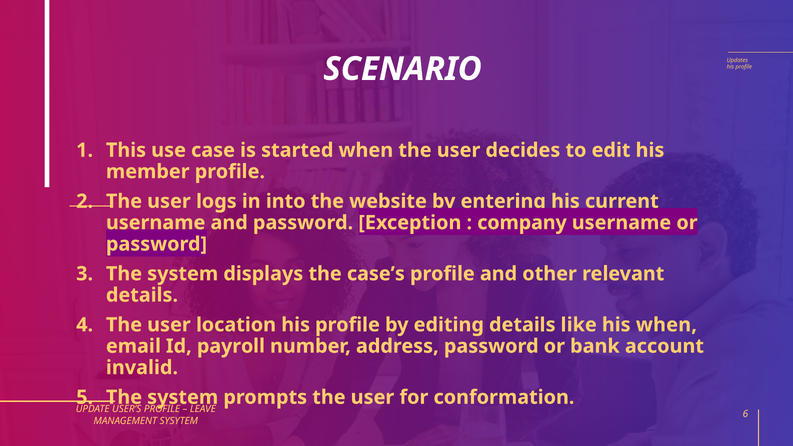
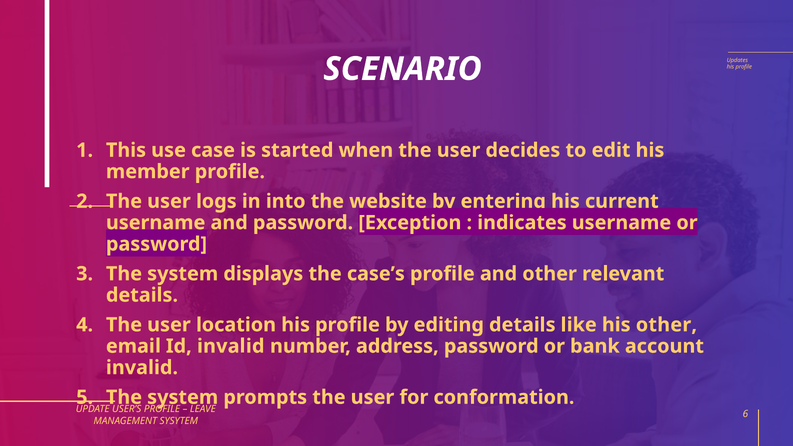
company: company -> indicates (522, 223)
his when: when -> other (666, 325)
Id payroll: payroll -> invalid (231, 346)
